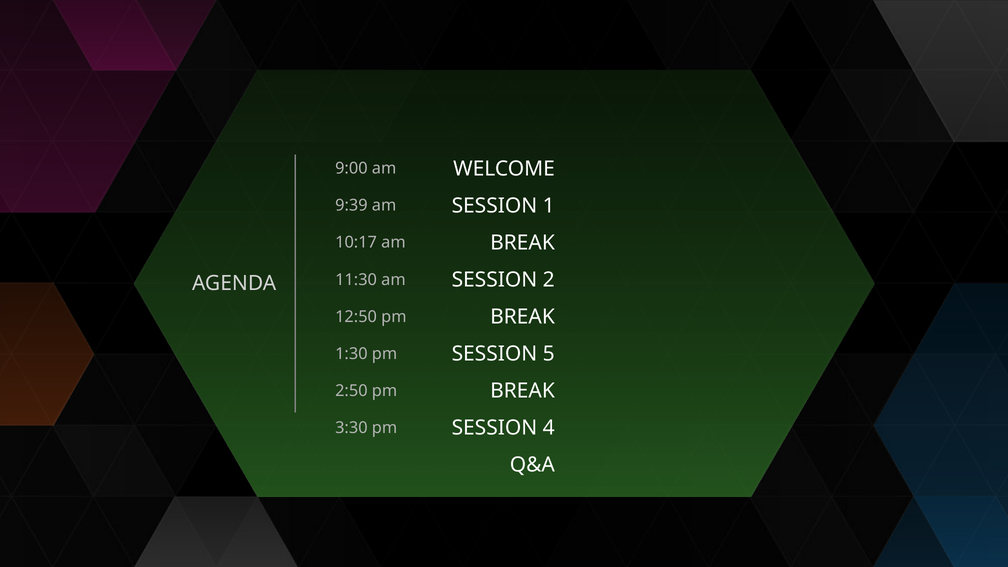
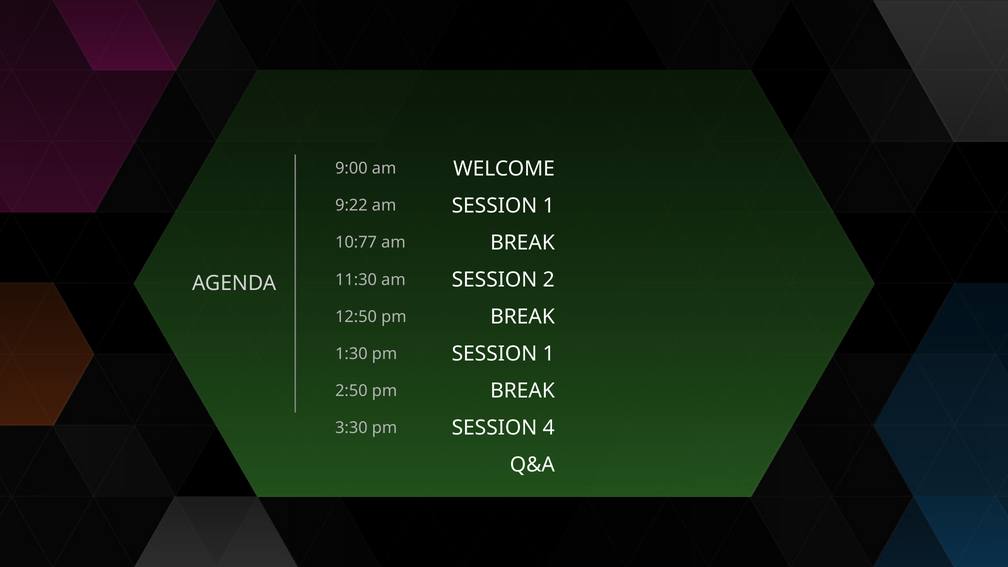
9:39: 9:39 -> 9:22 (351, 206)
10:17: 10:17 -> 10:77 (356, 243)
pm SESSION 5: 5 -> 1 (549, 354)
